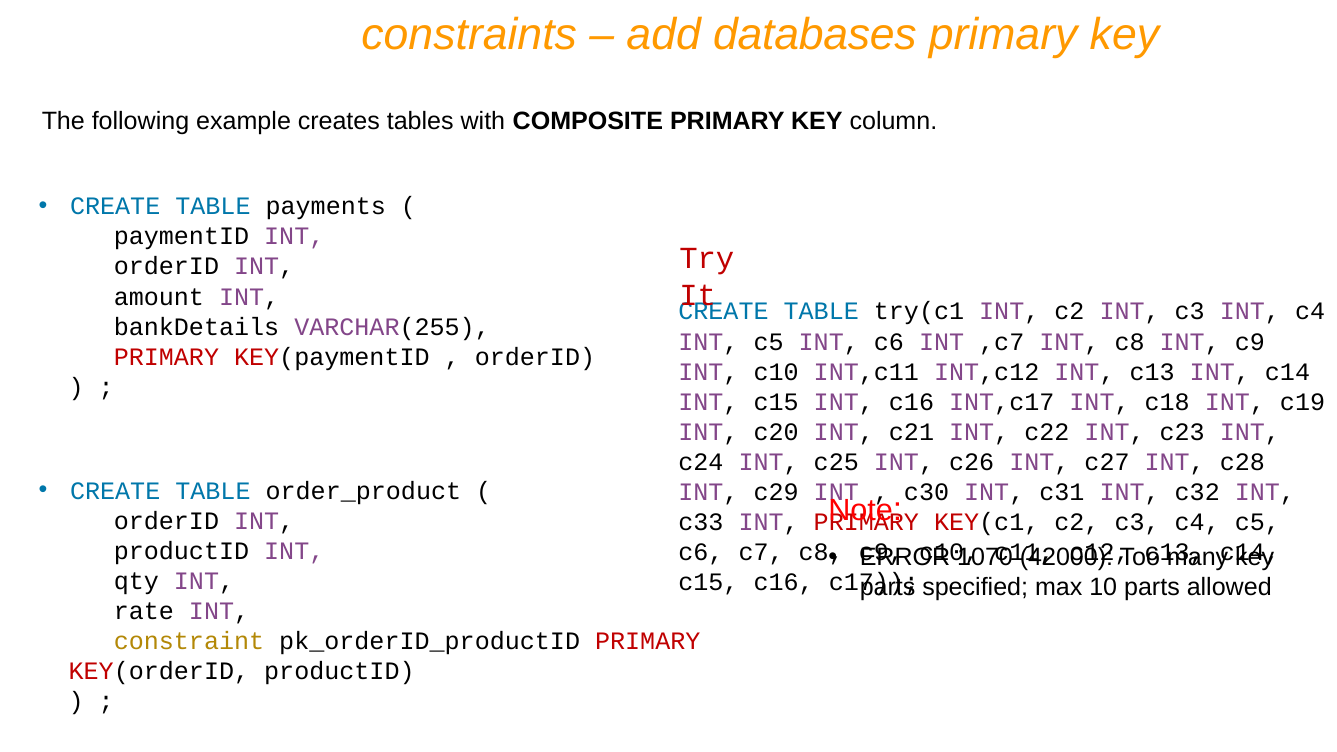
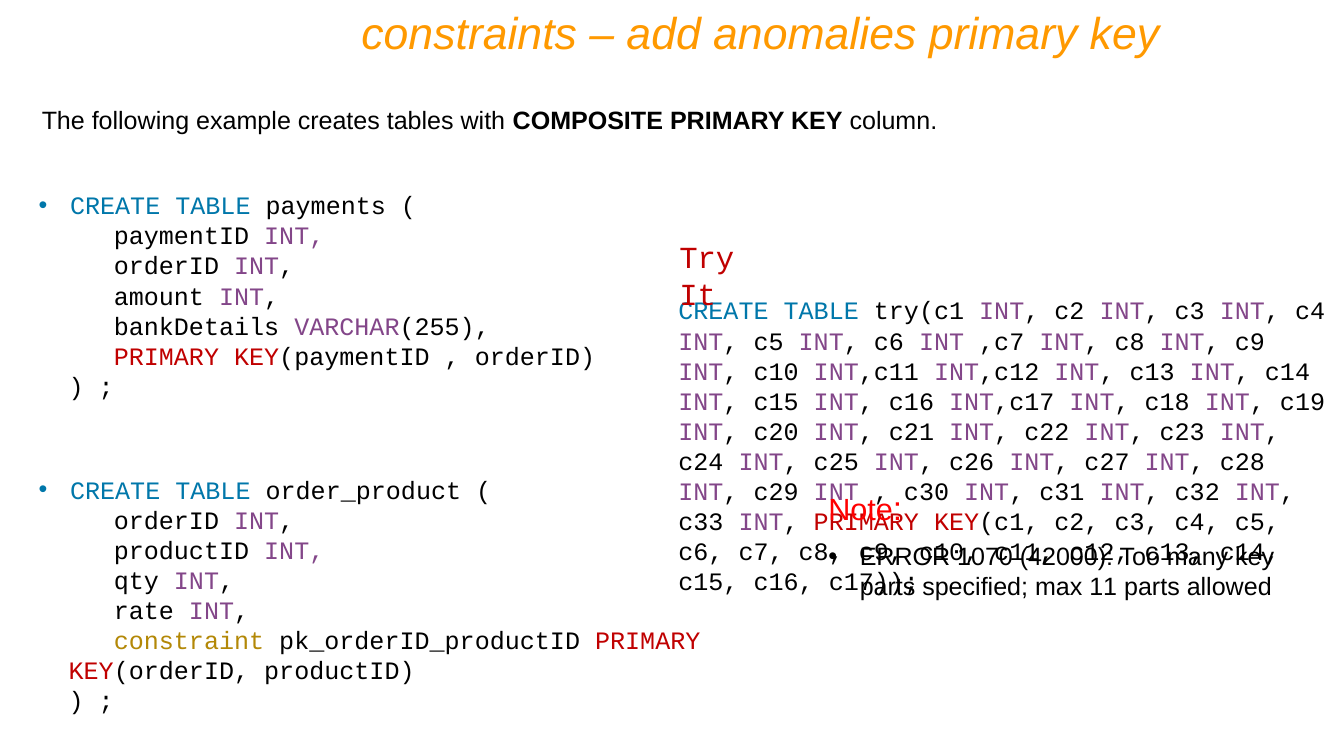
databases: databases -> anomalies (815, 35)
10: 10 -> 11 (1103, 588)
